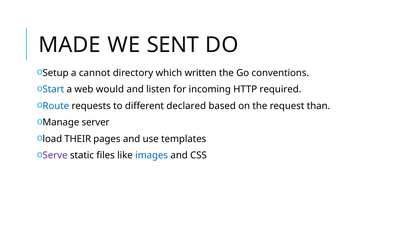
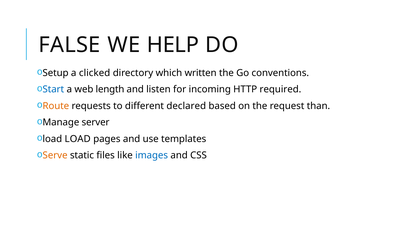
MADE: MADE -> FALSE (70, 45)
SENT: SENT -> HELP (173, 45)
cannot: cannot -> clicked (95, 73)
would: would -> length (110, 89)
Route colour: blue -> orange (56, 106)
load THEIR: THEIR -> LOAD (78, 139)
Serve colour: purple -> orange (55, 156)
